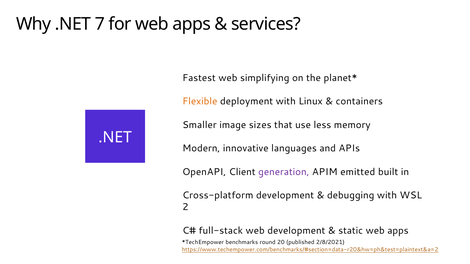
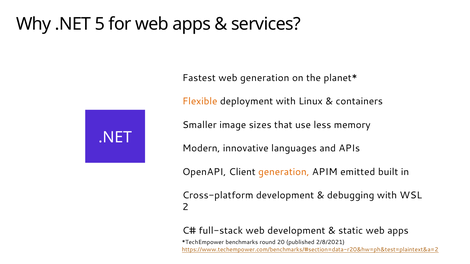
7: 7 -> 5 (100, 24)
web simplifying: simplifying -> generation (265, 78)
generation colour: purple -> orange (284, 172)
